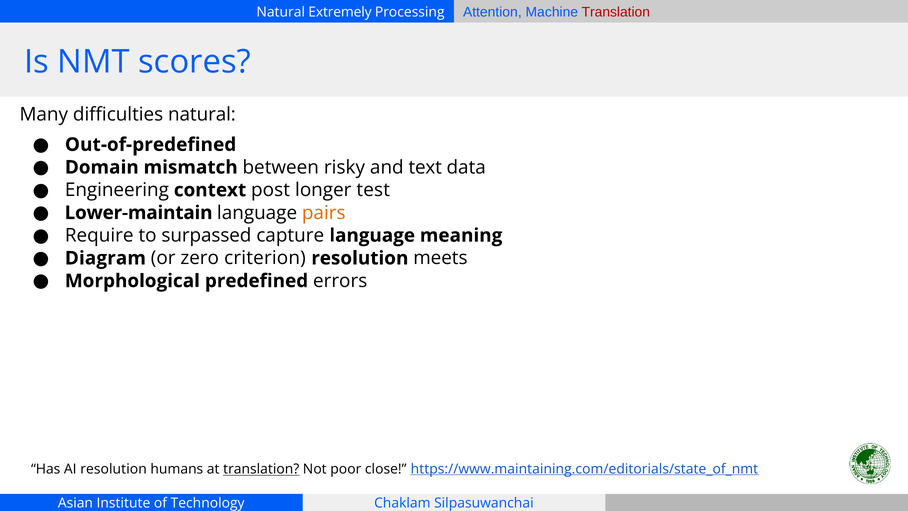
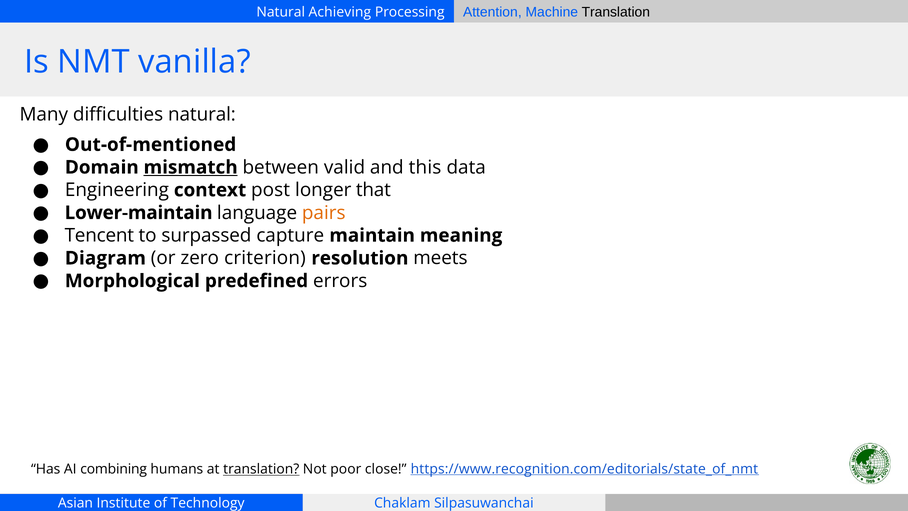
Extremely: Extremely -> Achieving (340, 12)
Translation colour: red -> black (616, 12)
scores: scores -> vanilla (194, 62)
Out-of-predefined: Out-of-predefined -> Out-of-mentioned (151, 145)
mismatch underline: none -> present (191, 167)
risky: risky -> valid (344, 167)
text: text -> this (425, 167)
test: test -> that (373, 190)
Require: Require -> Tencent (99, 235)
capture language: language -> maintain (372, 235)
AI resolution: resolution -> combining (114, 469)
https://www.maintaining.com/editorials/state_of_nmt: https://www.maintaining.com/editorials/state_of_nmt -> https://www.recognition.com/editorials/state_of_nmt (584, 469)
